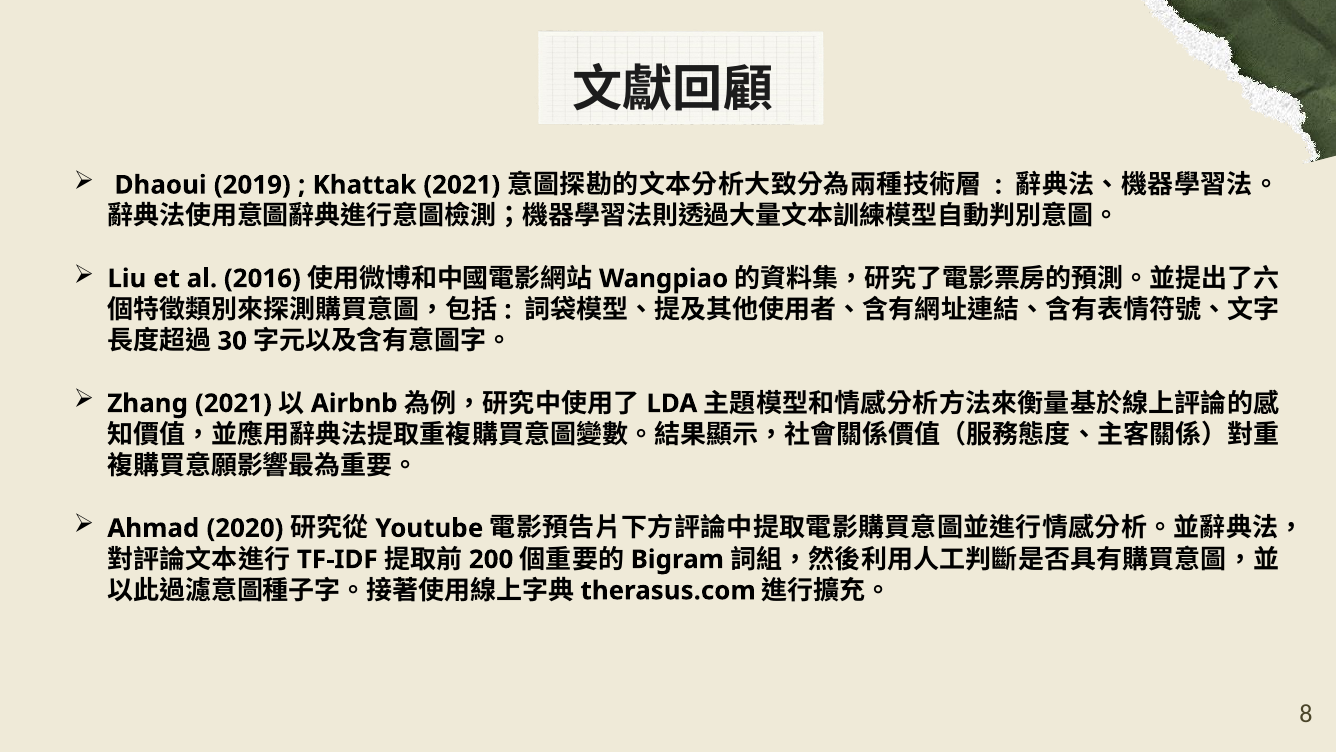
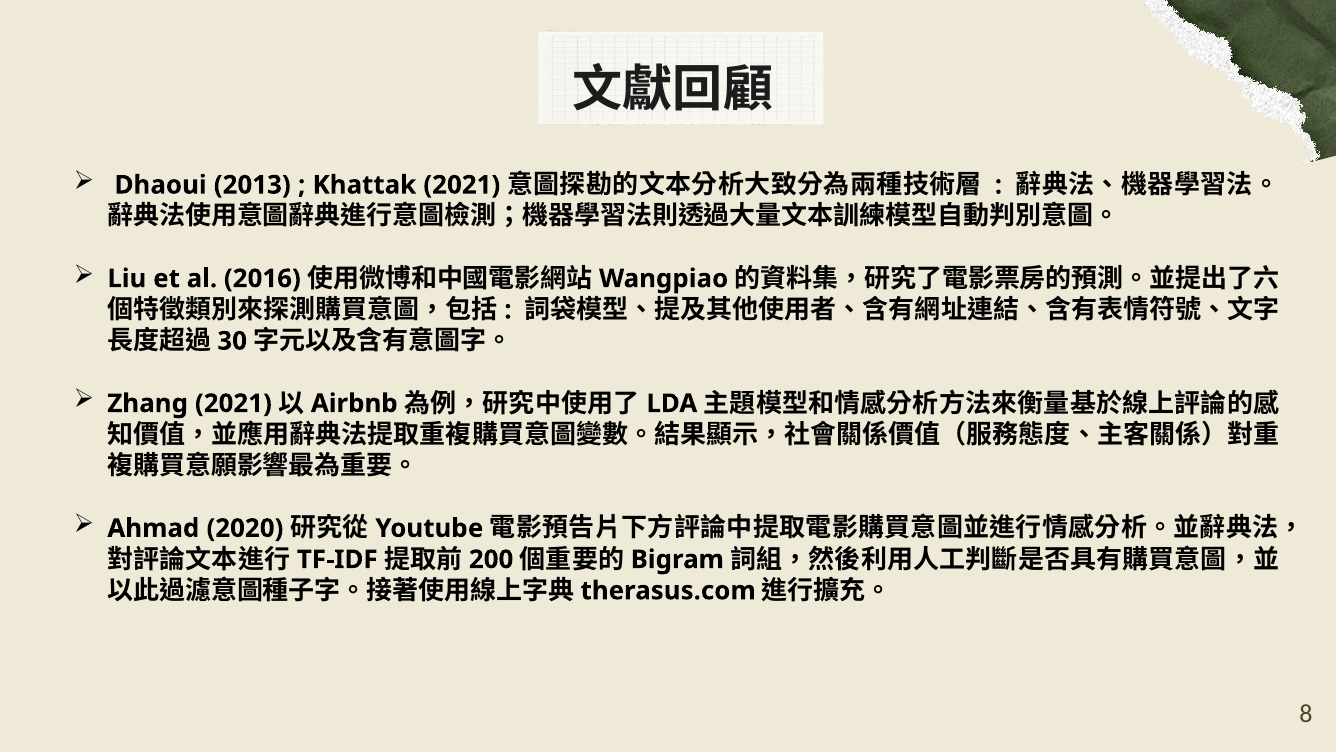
2019: 2019 -> 2013 (252, 185)
